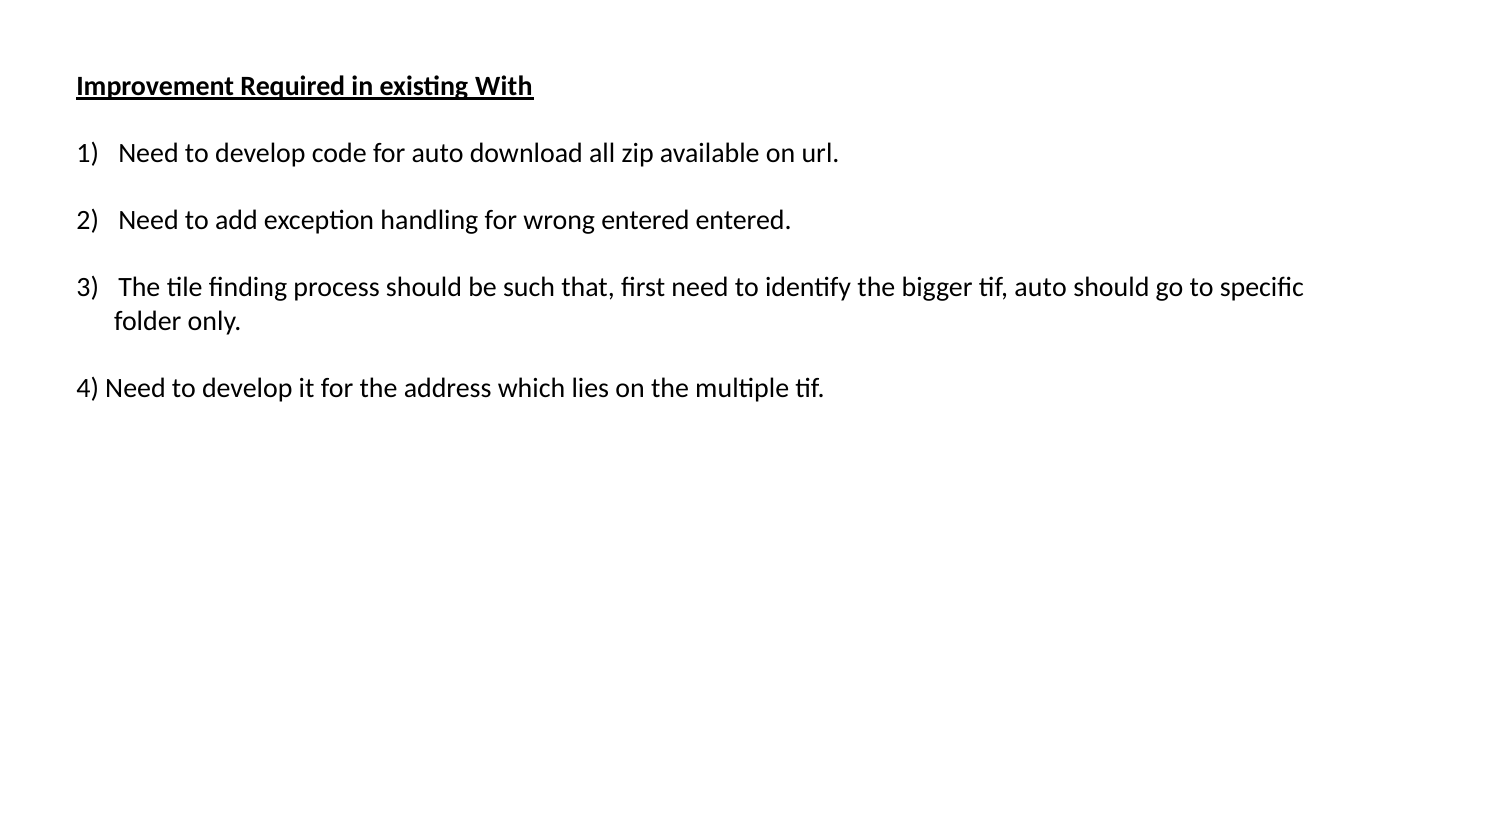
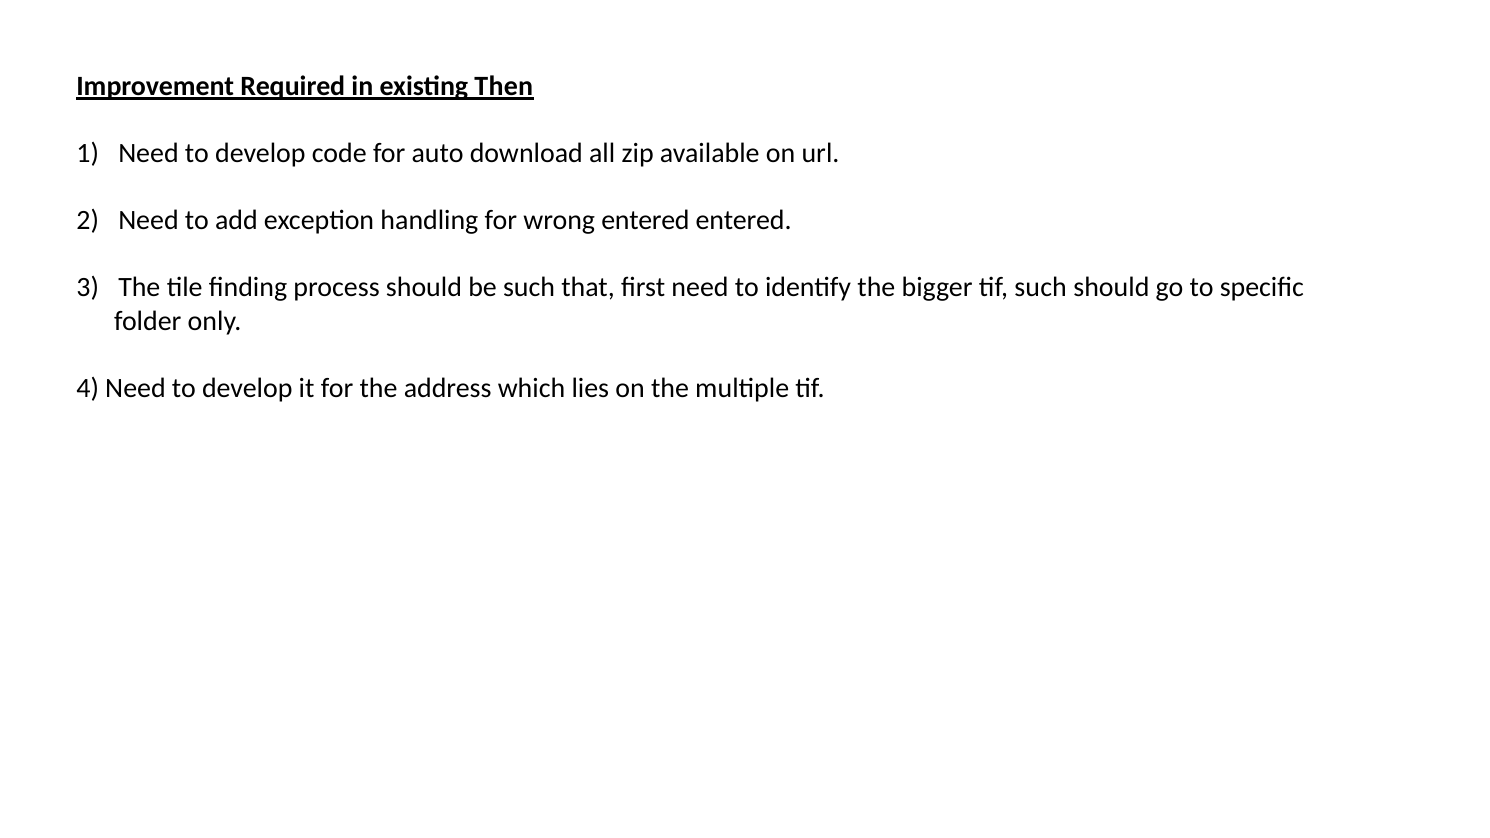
With: With -> Then (504, 87)
tif auto: auto -> such (1041, 288)
